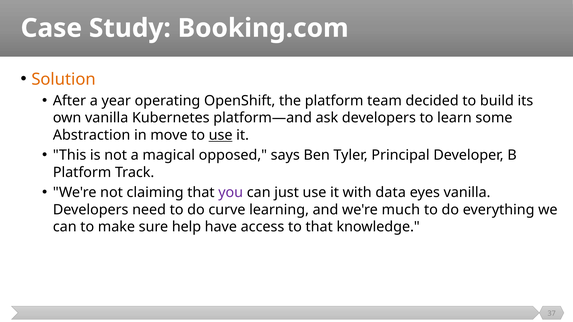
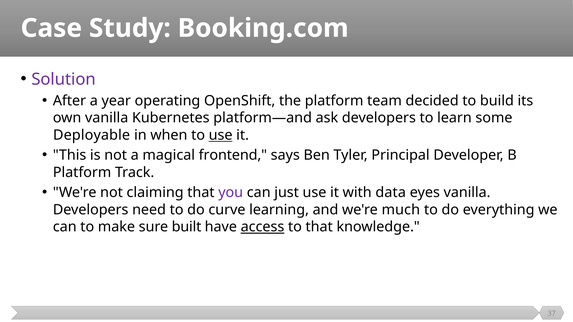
Solution colour: orange -> purple (64, 79)
Abstraction: Abstraction -> Deployable (92, 135)
move: move -> when (169, 135)
opposed: opposed -> frontend (233, 155)
help: help -> built (187, 227)
access underline: none -> present (262, 227)
